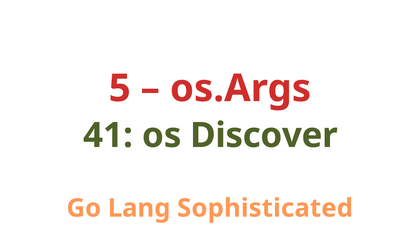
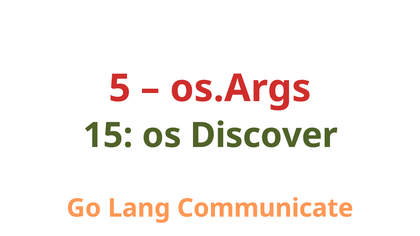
41: 41 -> 15 (108, 136)
Sophisticated: Sophisticated -> Communicate (265, 208)
